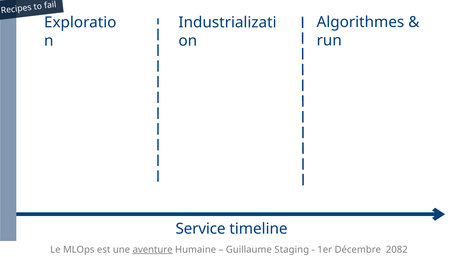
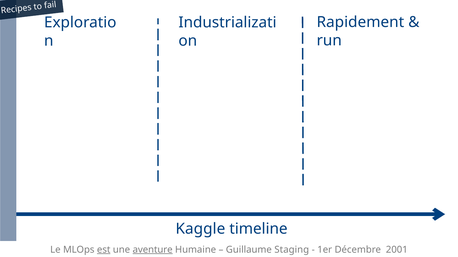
Algorithmes: Algorithmes -> Rapidement (360, 22)
Service: Service -> Kaggle (200, 230)
est underline: none -> present (104, 250)
2082: 2082 -> 2001 (397, 250)
